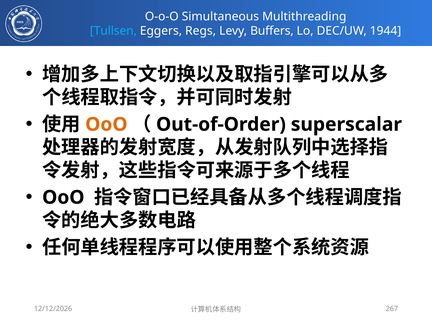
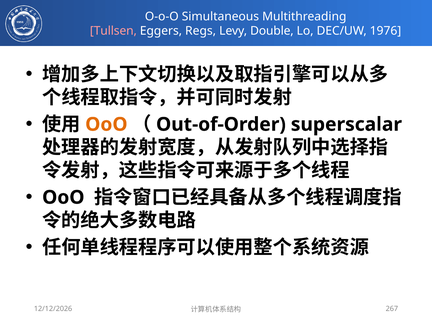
Tullsen colour: light blue -> pink (113, 31)
Buffers: Buffers -> Double (272, 31)
1944: 1944 -> 1976 (386, 31)
